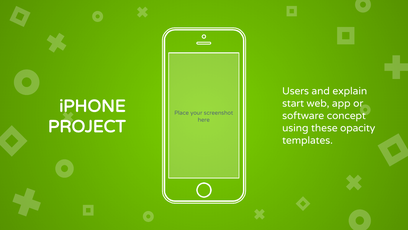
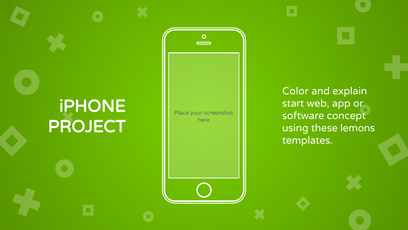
Users: Users -> Color (295, 91)
opacity: opacity -> lemons (358, 128)
